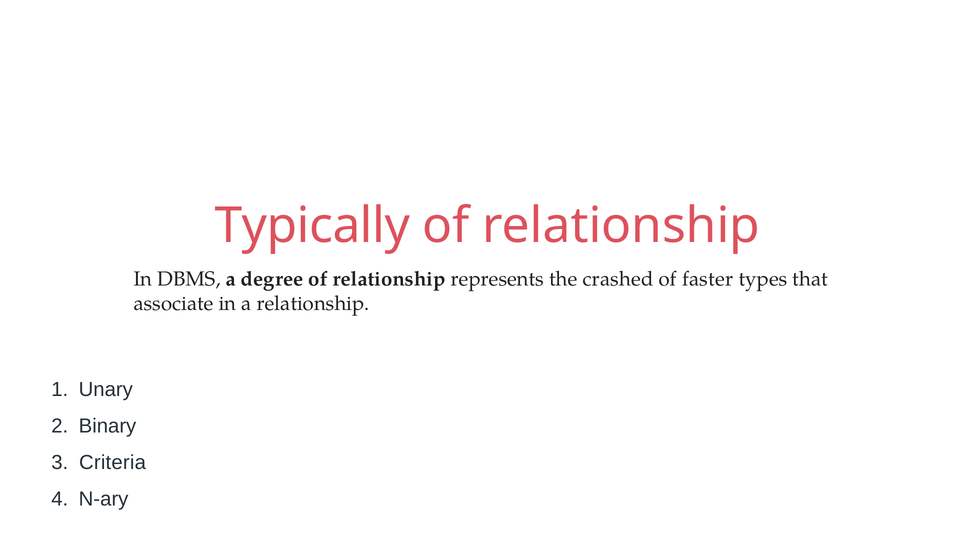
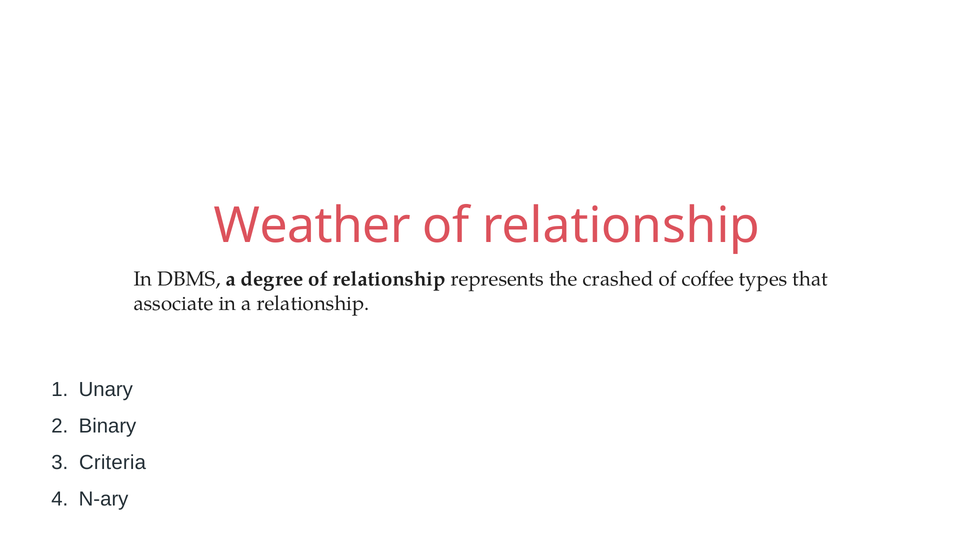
Typically: Typically -> Weather (312, 226)
faster: faster -> coffee (708, 279)
